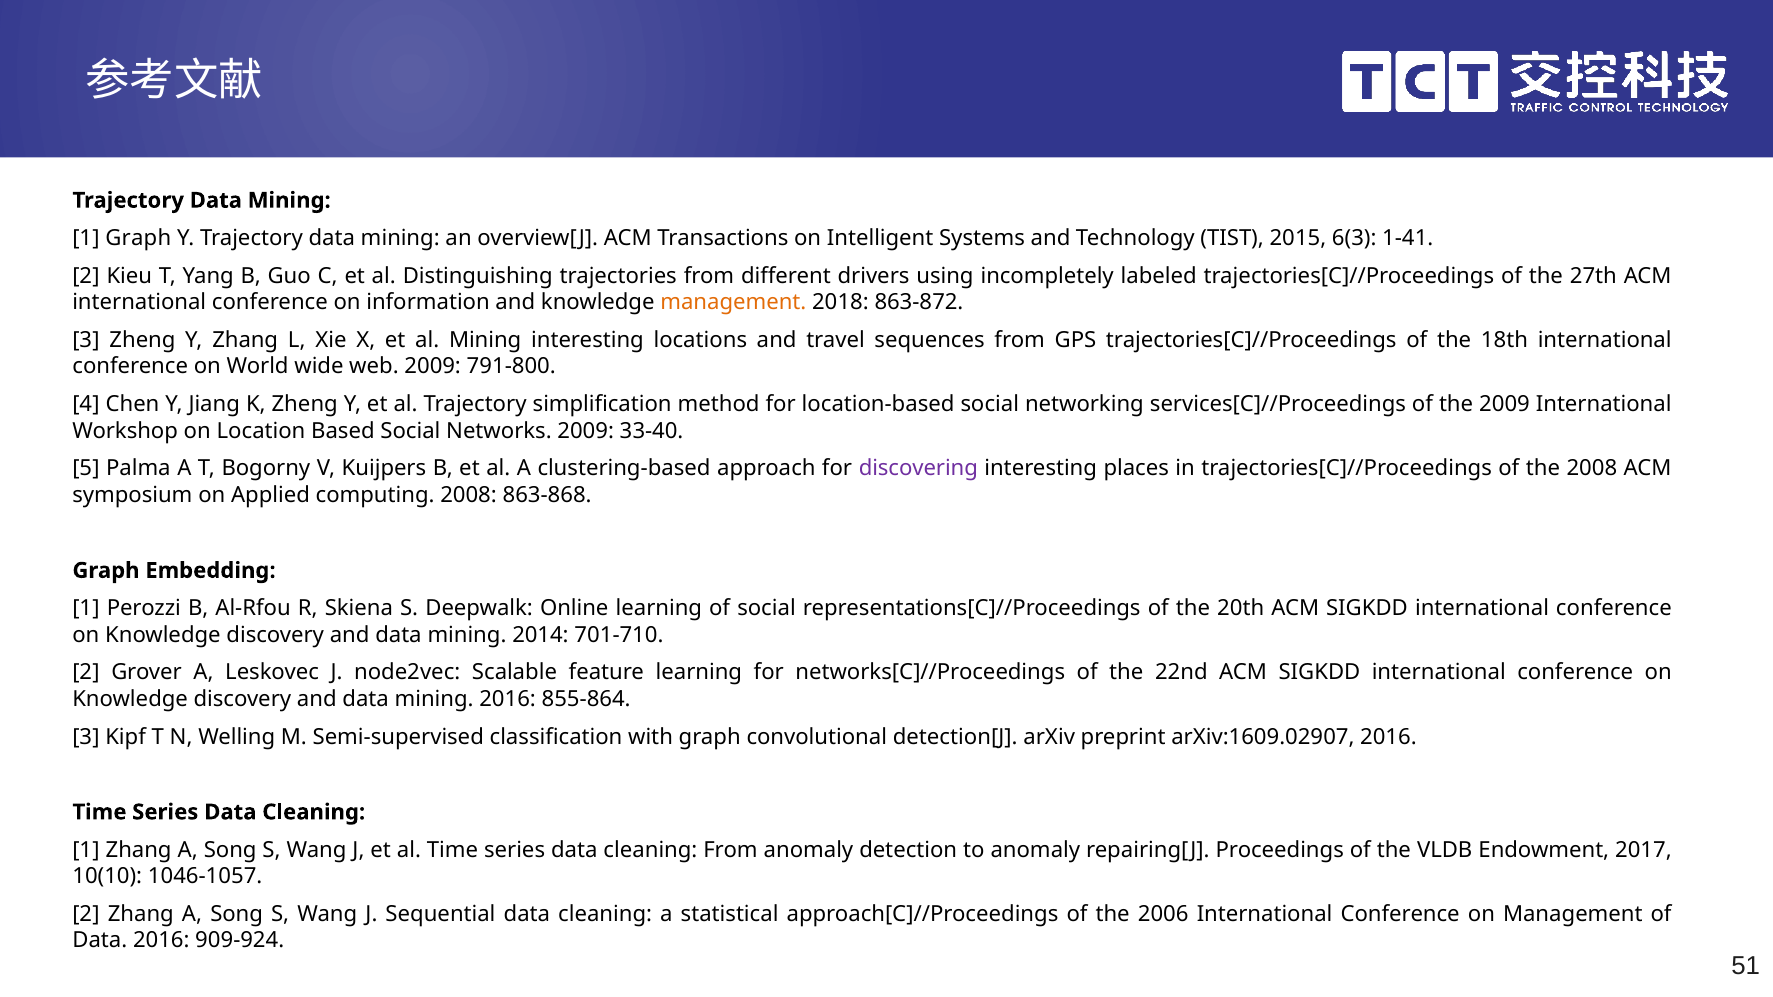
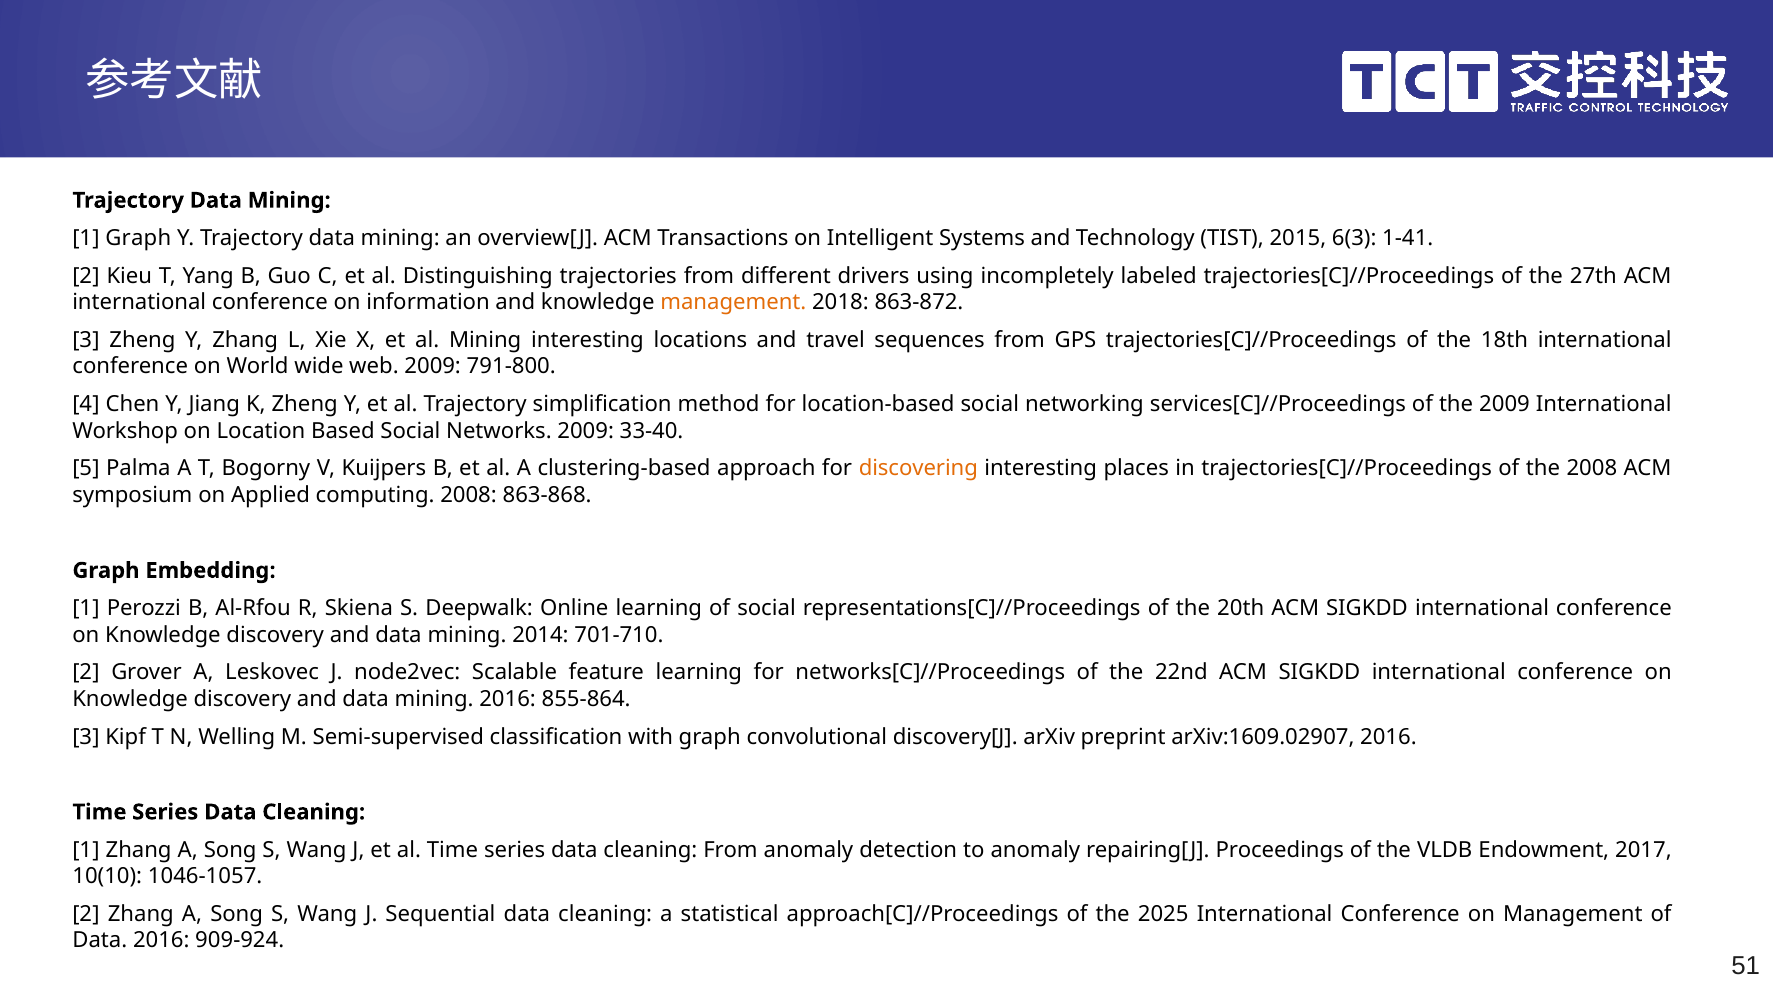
discovering colour: purple -> orange (918, 469)
detection[J: detection[J -> discovery[J (955, 737)
2006: 2006 -> 2025 (1163, 914)
